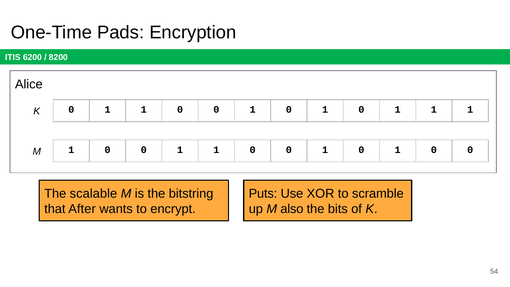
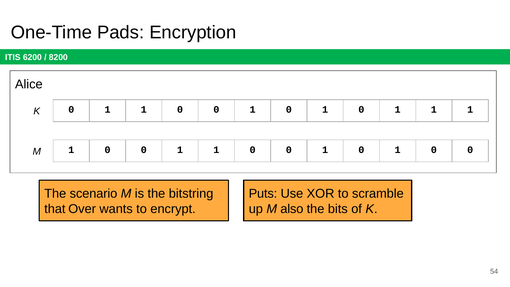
scalable: scalable -> scenario (94, 194)
After: After -> Over (82, 209)
